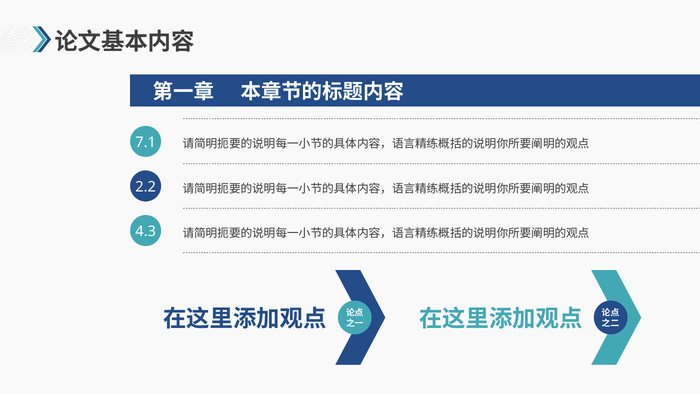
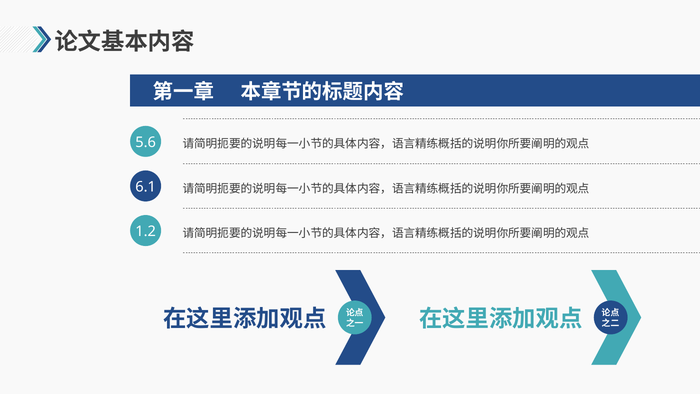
7.1: 7.1 -> 5.6 (146, 142)
2.2: 2.2 -> 6.1 (146, 187)
4.3: 4.3 -> 1.2 (146, 231)
